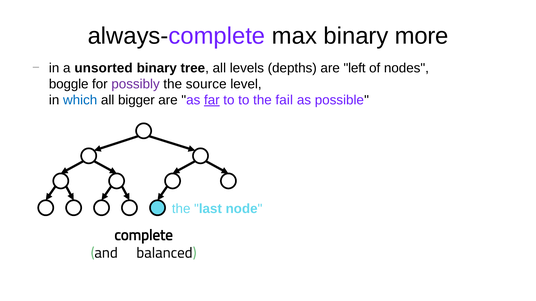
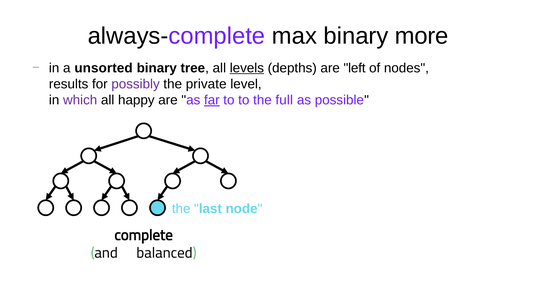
levels underline: none -> present (247, 68)
boggle: boggle -> results (69, 84)
source: source -> private (206, 84)
which colour: blue -> purple (80, 100)
bigger: bigger -> happy (136, 100)
fail: fail -> full (284, 100)
